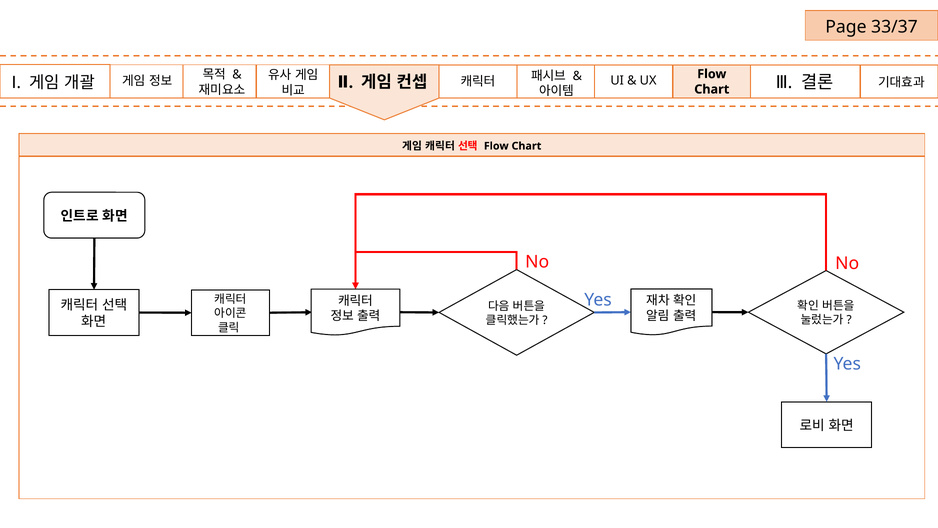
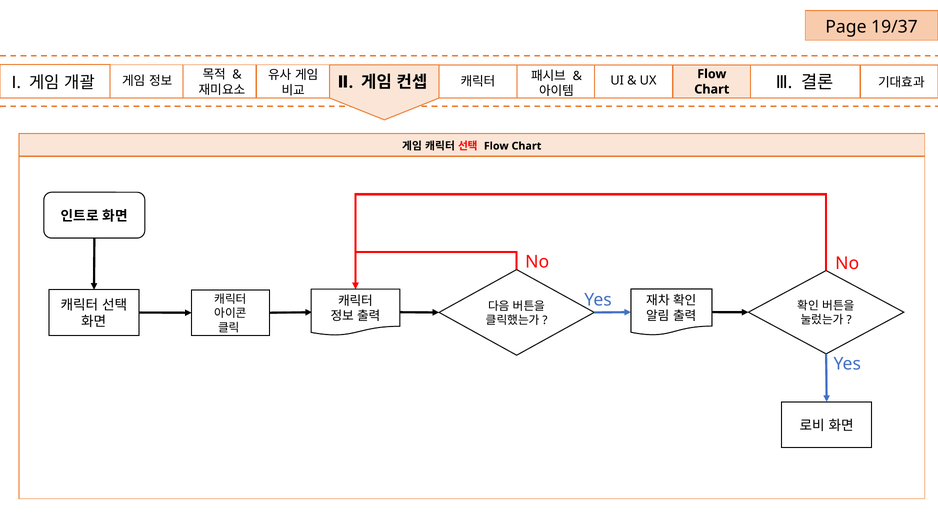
33/37: 33/37 -> 19/37 (894, 27)
